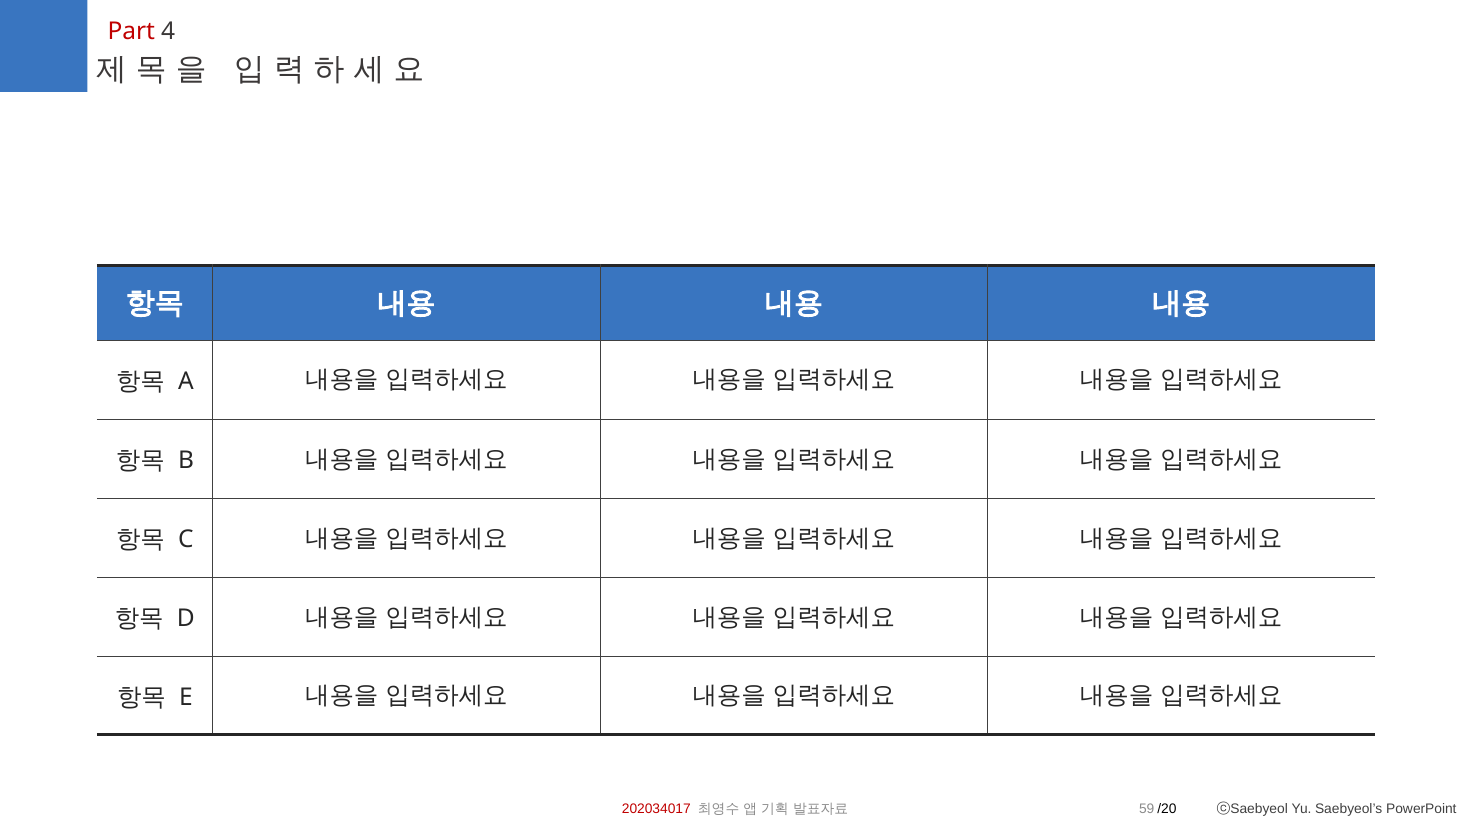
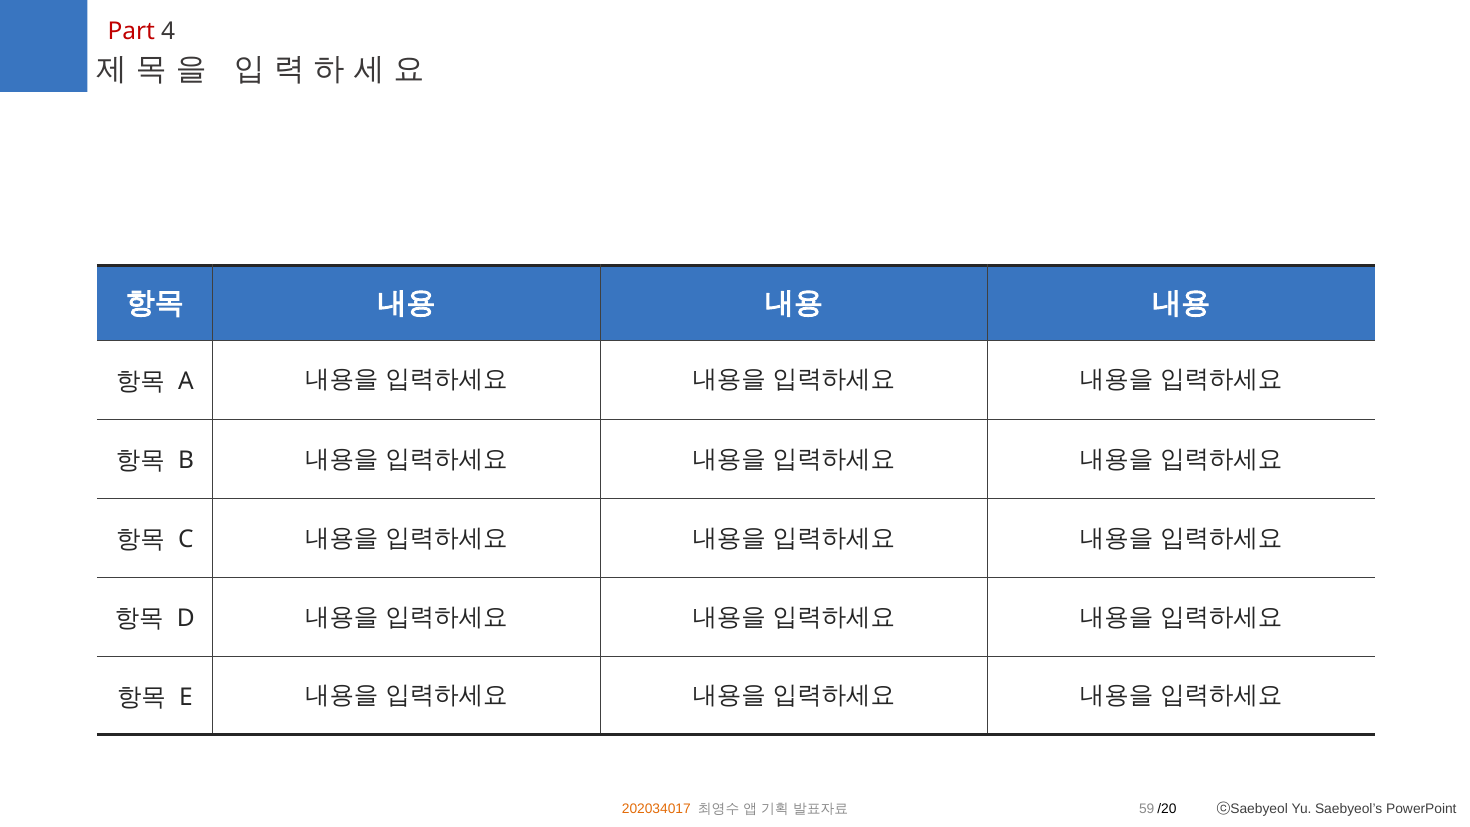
202034017 colour: red -> orange (656, 809)
